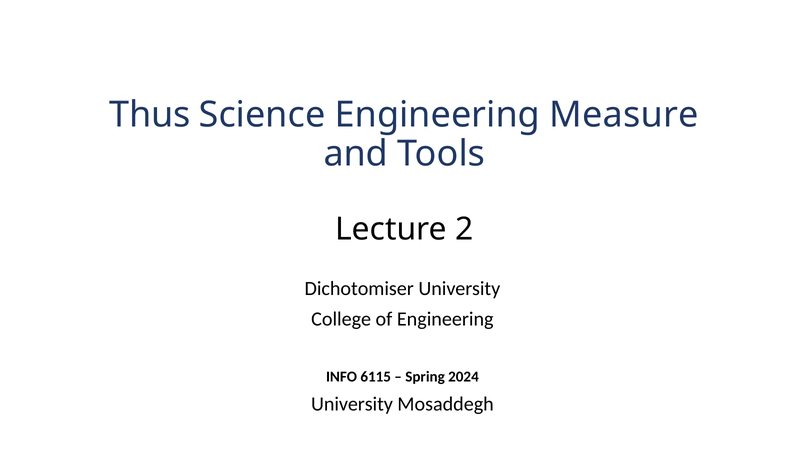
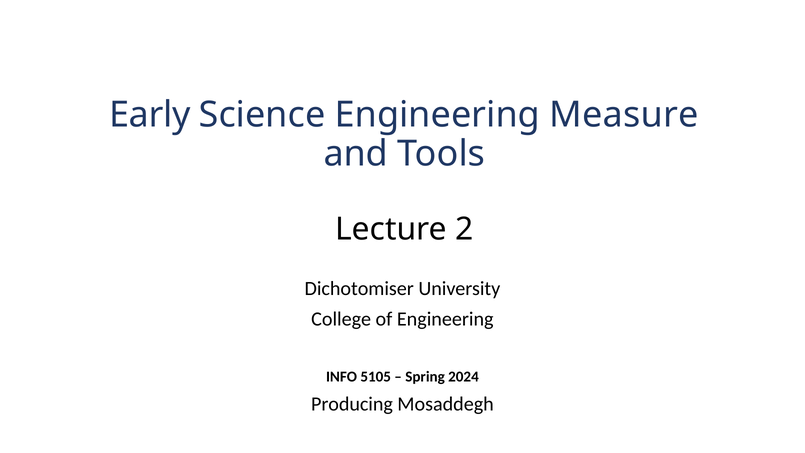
Thus: Thus -> Early (150, 115)
6115: 6115 -> 5105 (376, 376)
University: University -> Producing (352, 404)
